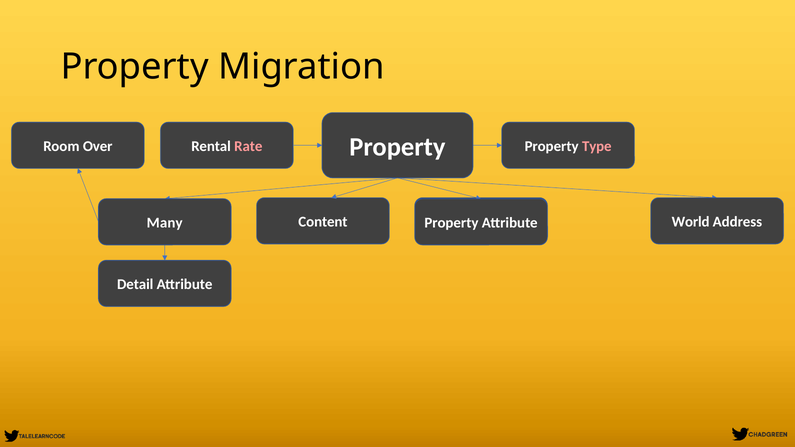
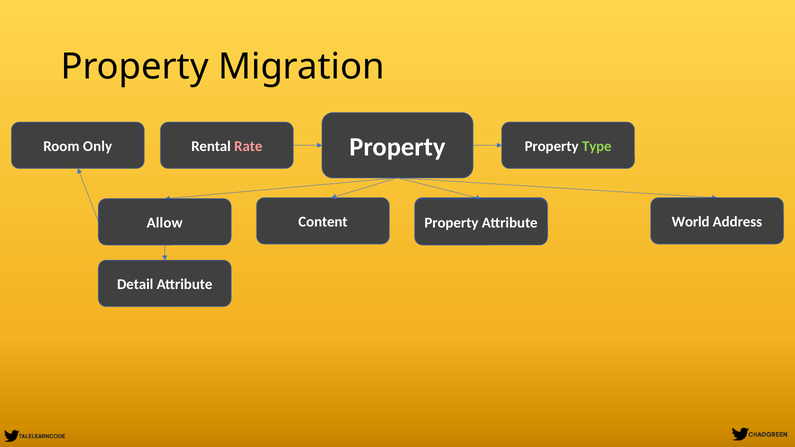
Over: Over -> Only (98, 146)
Type colour: pink -> light green (597, 146)
Many: Many -> Allow (165, 223)
